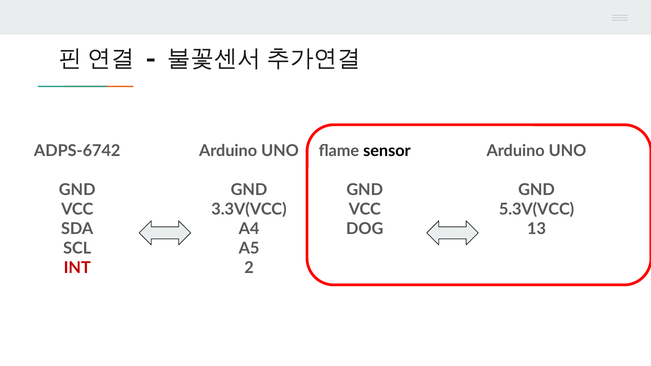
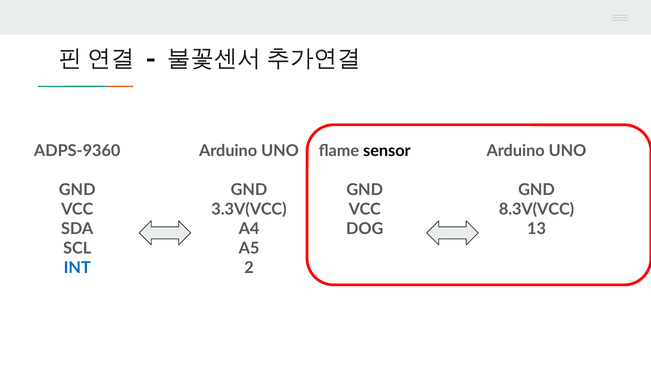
ADPS-6742: ADPS-6742 -> ADPS-9360 (77, 151)
5.3V(VCC: 5.3V(VCC -> 8.3V(VCC (537, 209)
INT colour: red -> blue (77, 268)
